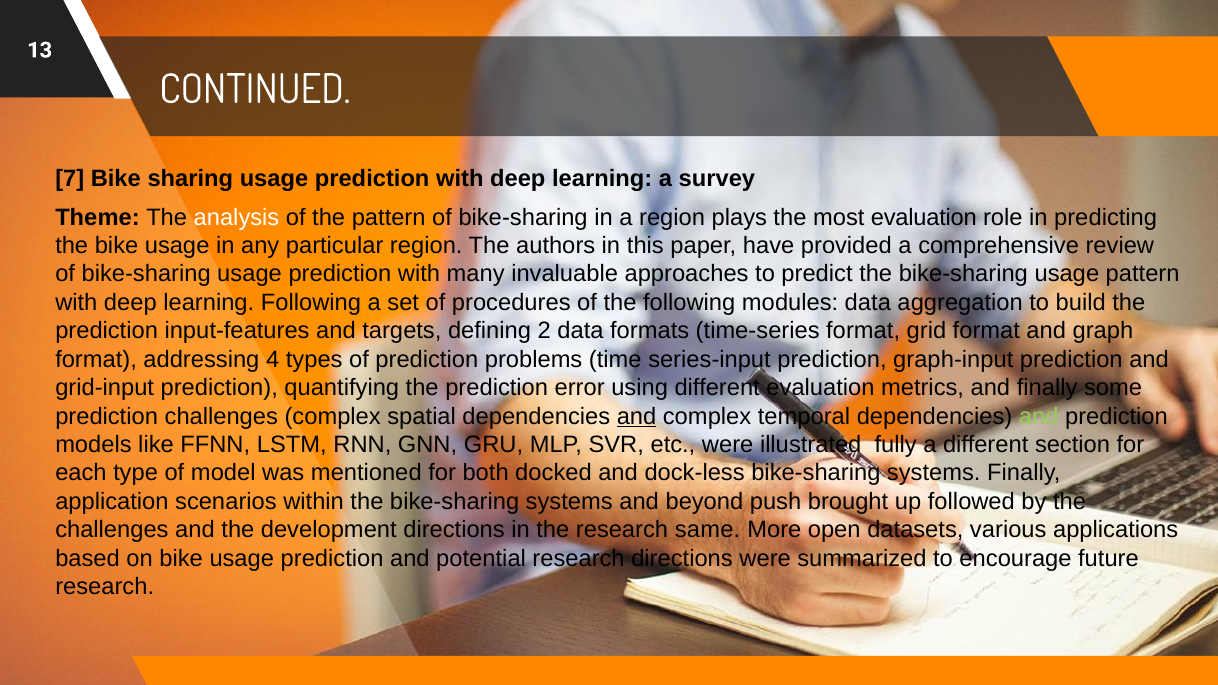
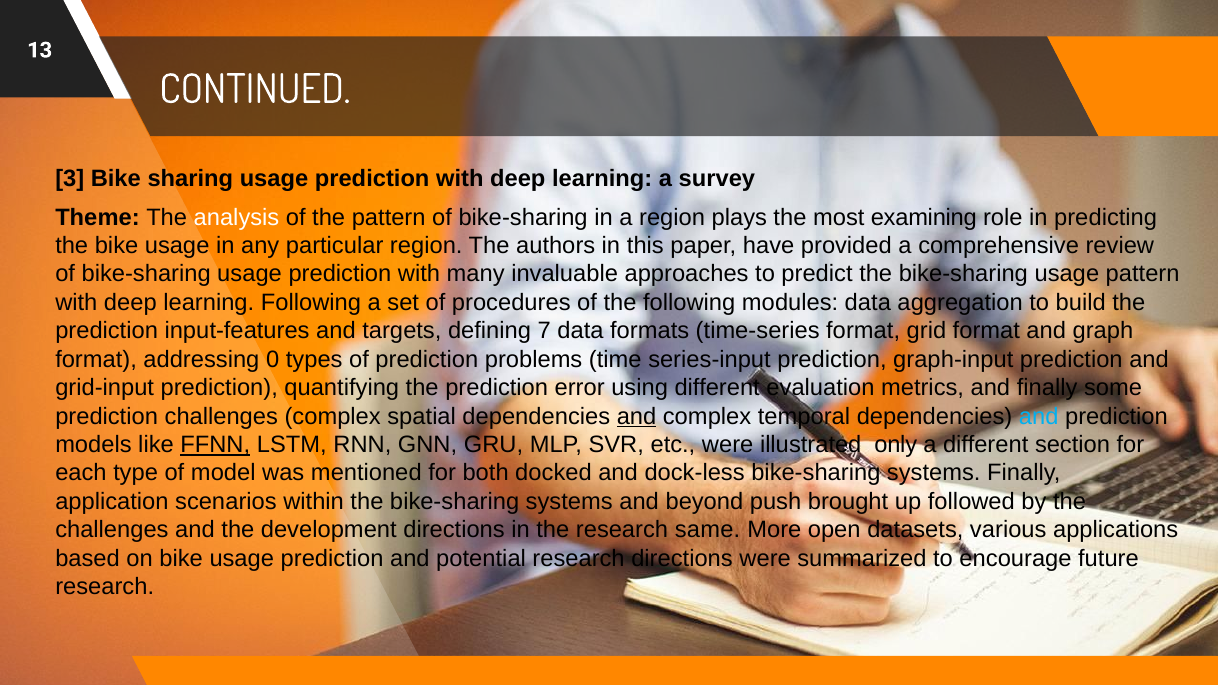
7: 7 -> 3 (70, 179)
most evaluation: evaluation -> examining (924, 217)
2: 2 -> 7 (544, 331)
4: 4 -> 0 (273, 360)
and colour: light green -> light blue (1039, 416)
FFNN underline: none -> present (215, 445)
fully: fully -> only (896, 445)
